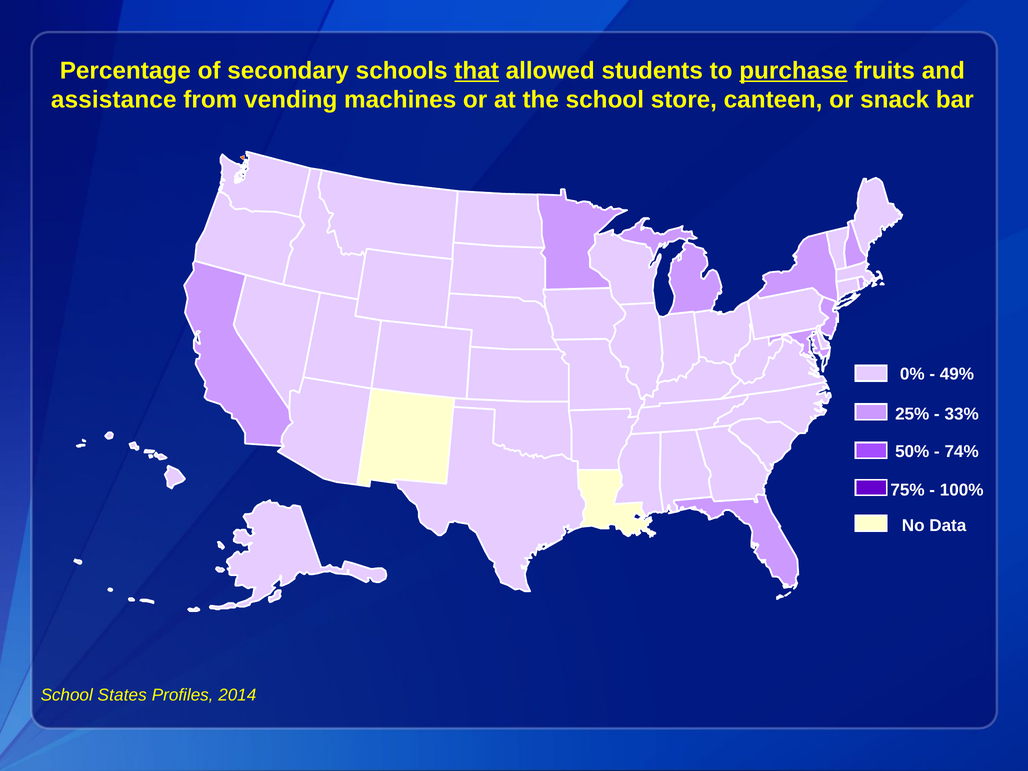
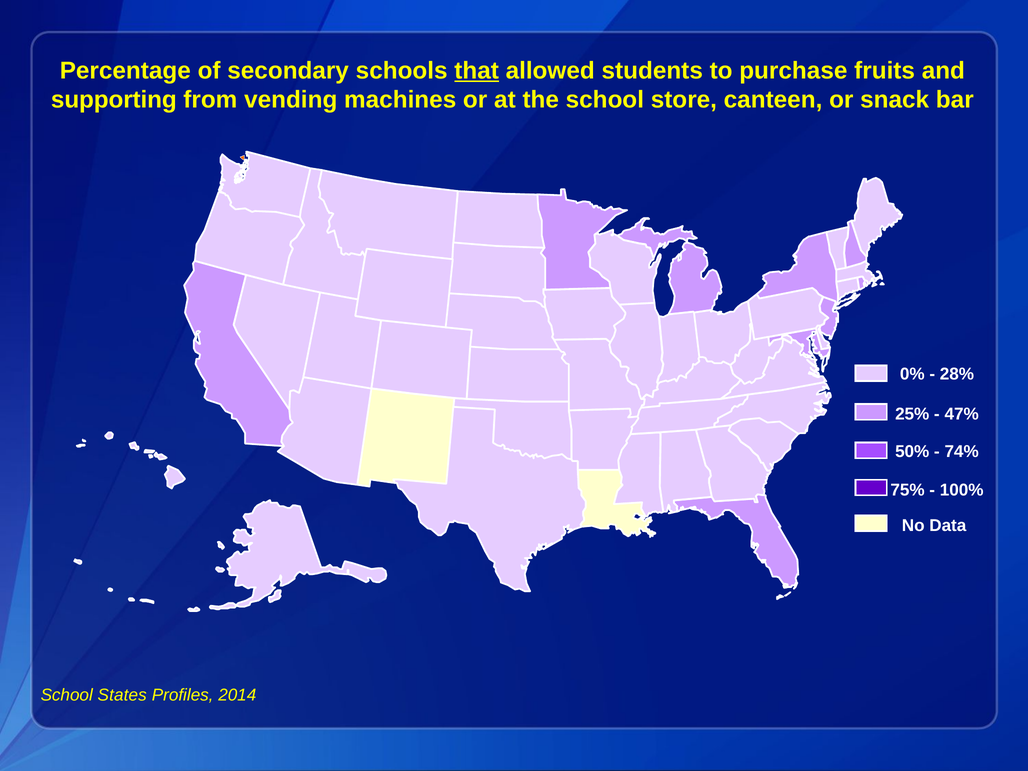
purchase underline: present -> none (793, 71)
assistance: assistance -> supporting (114, 100)
49%: 49% -> 28% (957, 374)
33%: 33% -> 47% (962, 414)
